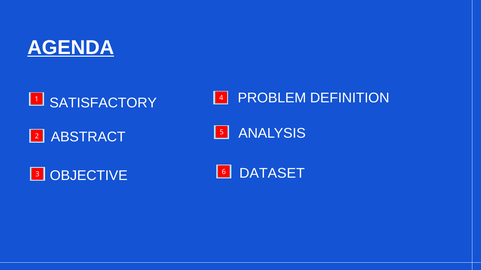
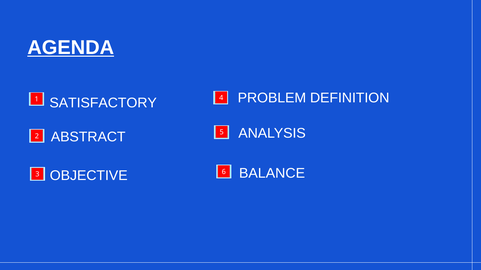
DATASET: DATASET -> BALANCE (272, 173)
